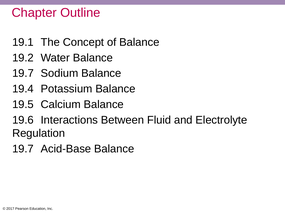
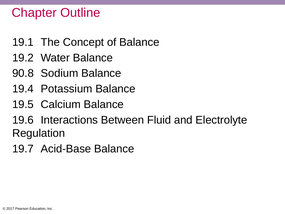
19.7: 19.7 -> 90.8 (23, 73)
